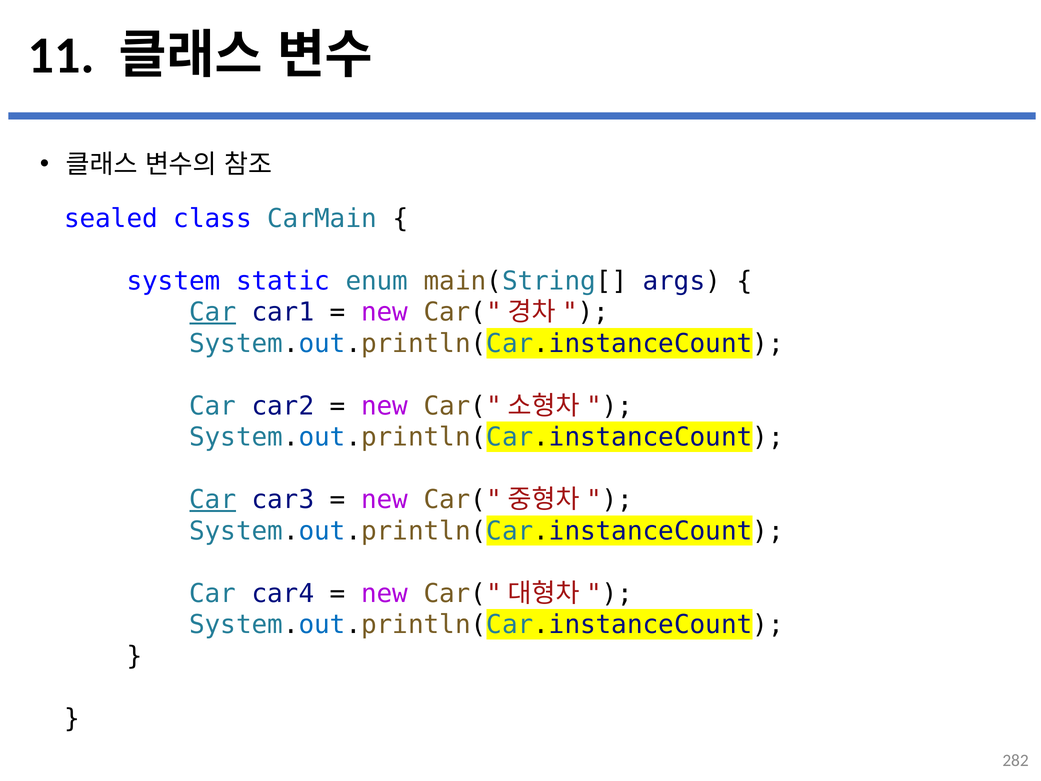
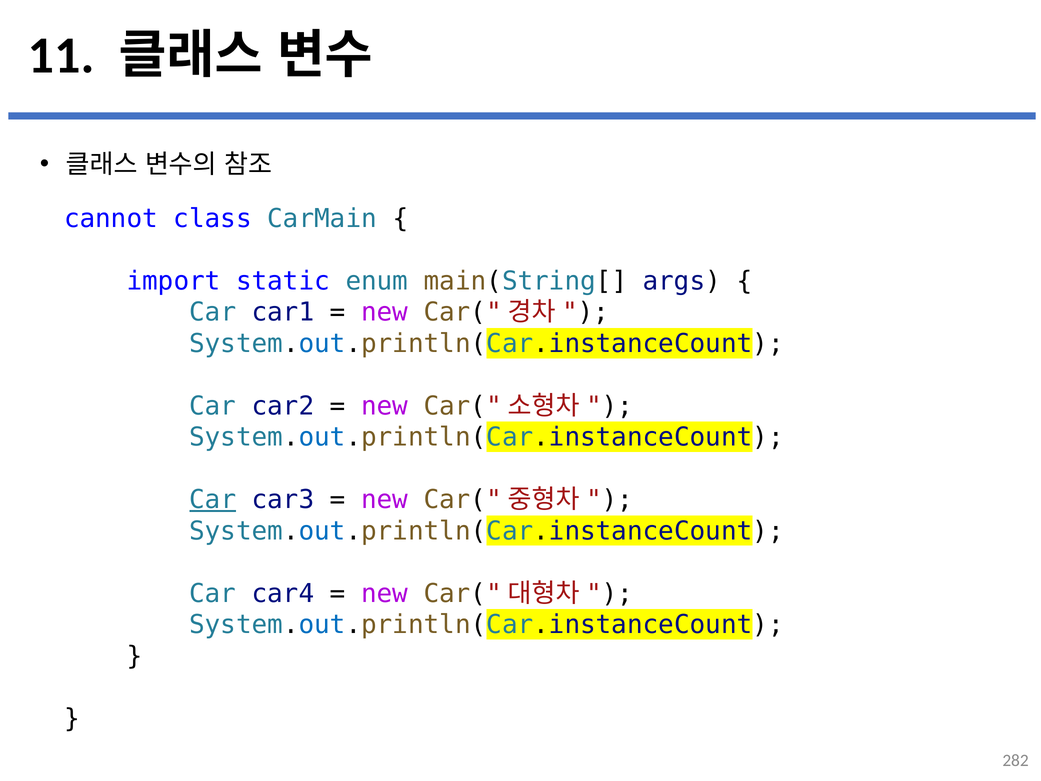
sealed: sealed -> cannot (111, 219)
system: system -> import (174, 281)
Car underline: present -> none (213, 312)
